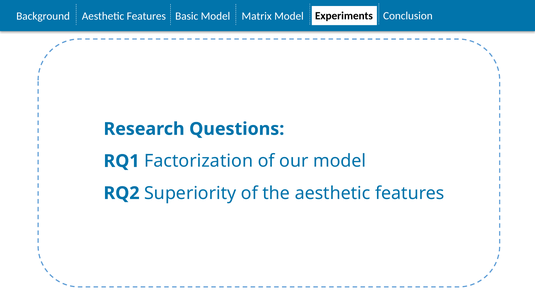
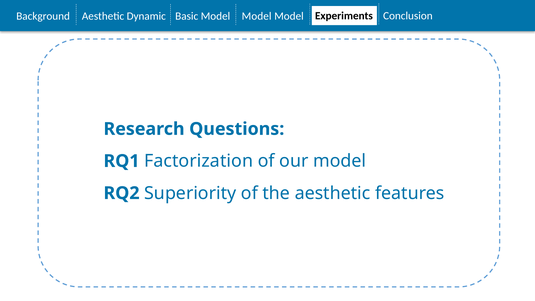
Background Aesthetic Features: Features -> Dynamic (146, 16)
Basic Model Matrix: Matrix -> Model (257, 16)
